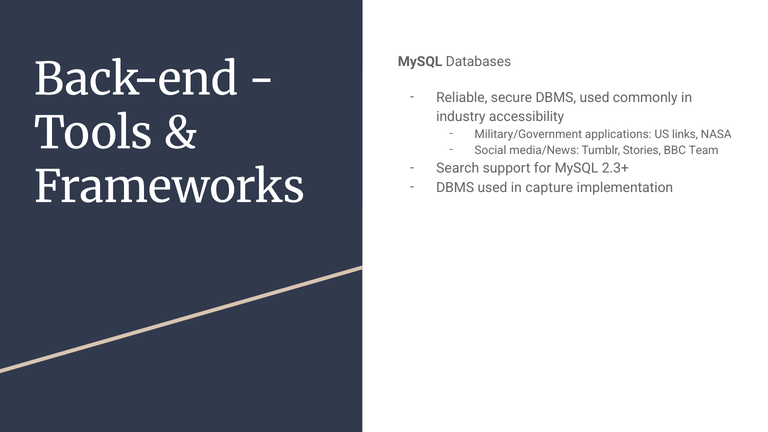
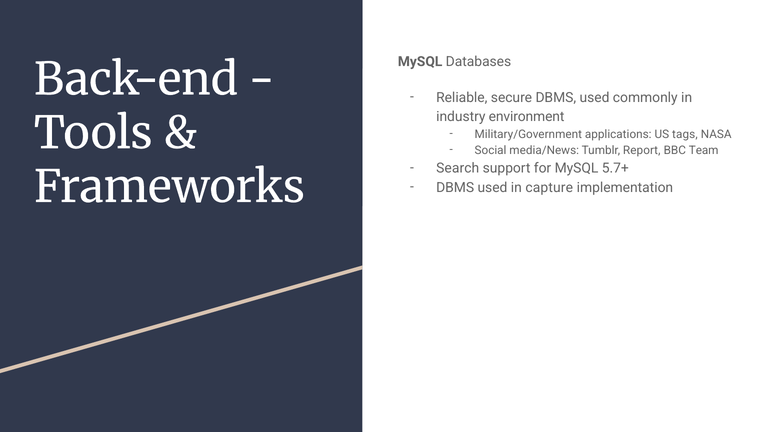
accessibility: accessibility -> environment (527, 117)
links: links -> tags (685, 134)
Stories: Stories -> Report (642, 150)
2.3+: 2.3+ -> 5.7+ (615, 168)
